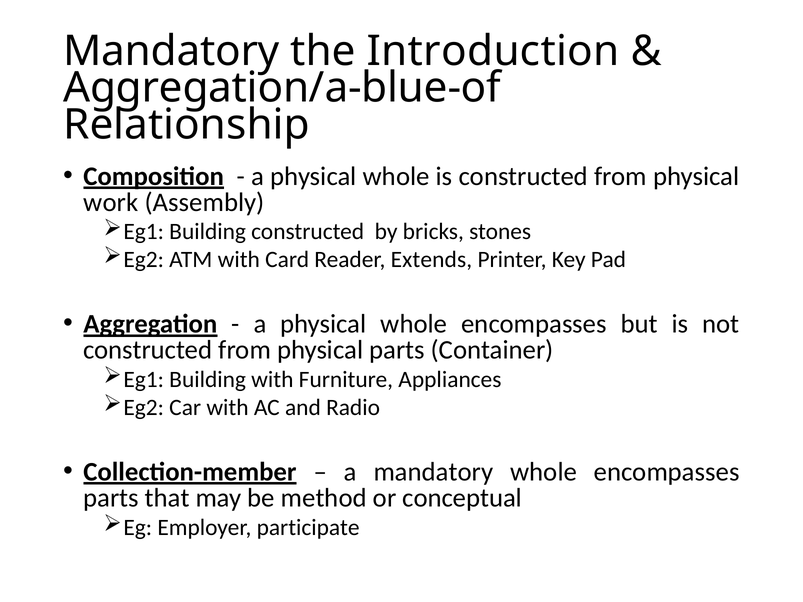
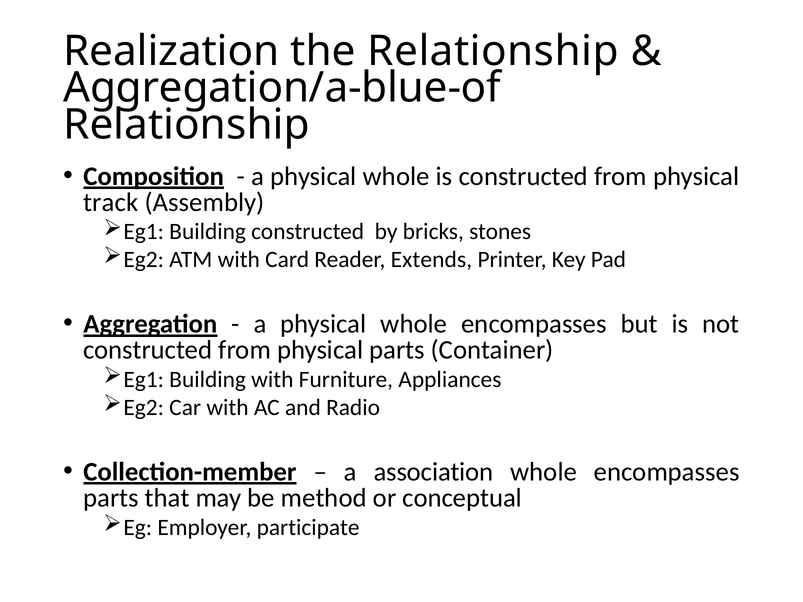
Mandatory: Mandatory -> Realization (171, 51)
the Introduction: Introduction -> Relationship (493, 51)
work: work -> track (111, 202)
a mandatory: mandatory -> association (434, 472)
